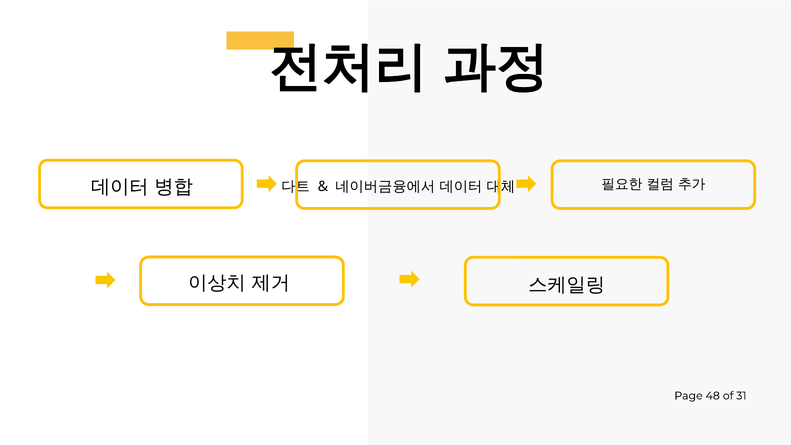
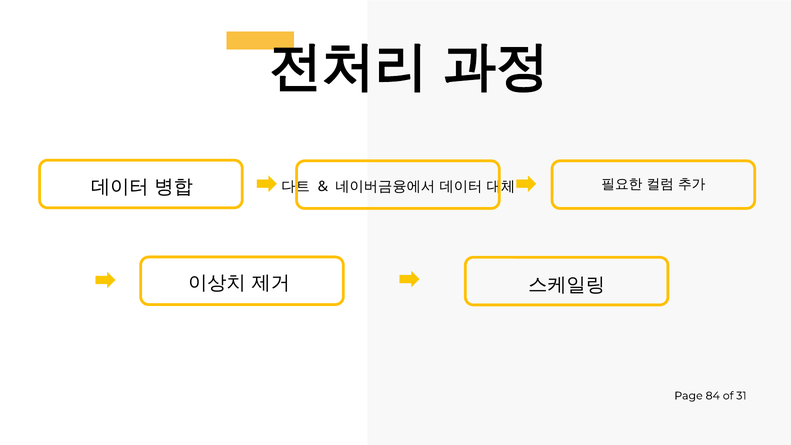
48: 48 -> 84 (713, 396)
